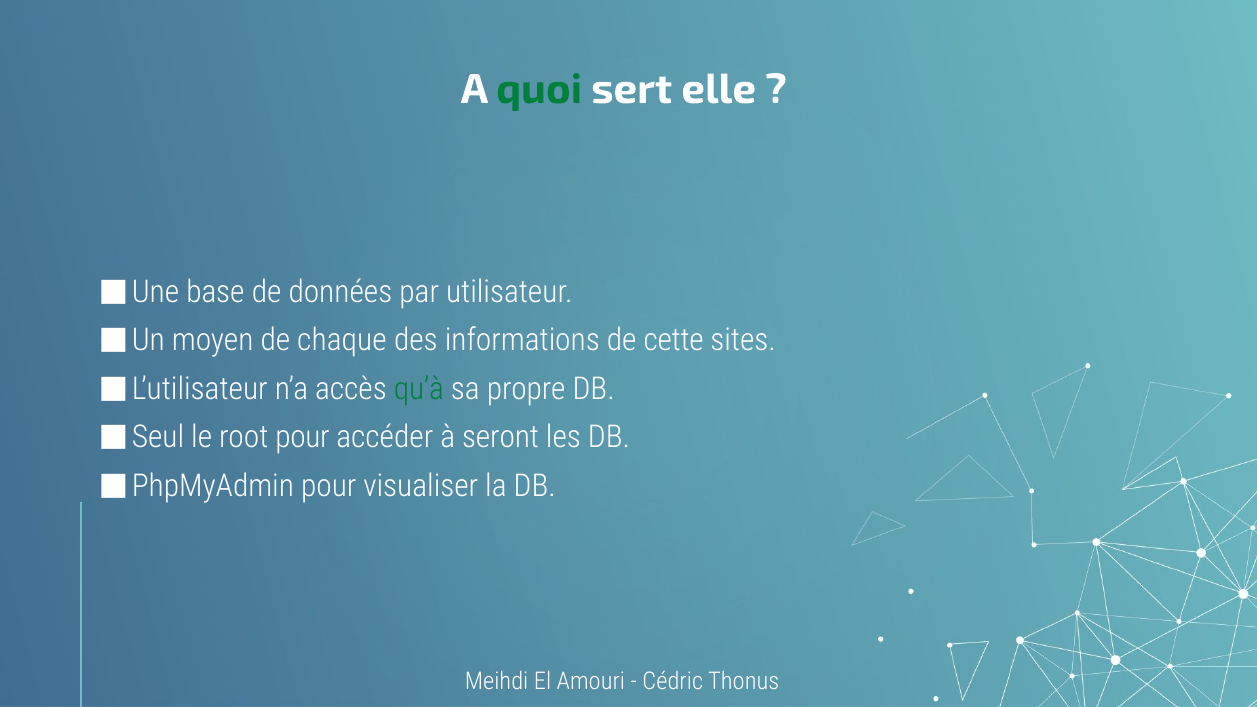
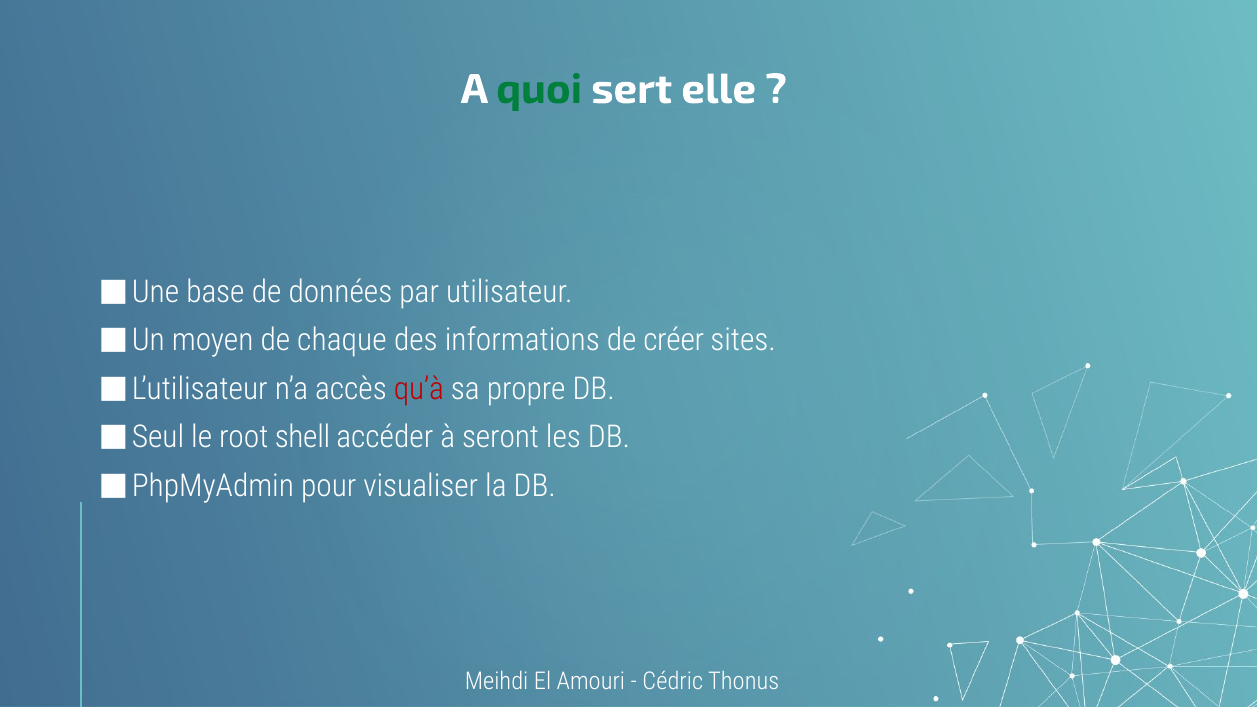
cette: cette -> créer (674, 340)
qu’à colour: green -> red (419, 389)
root pour: pour -> shell (302, 437)
